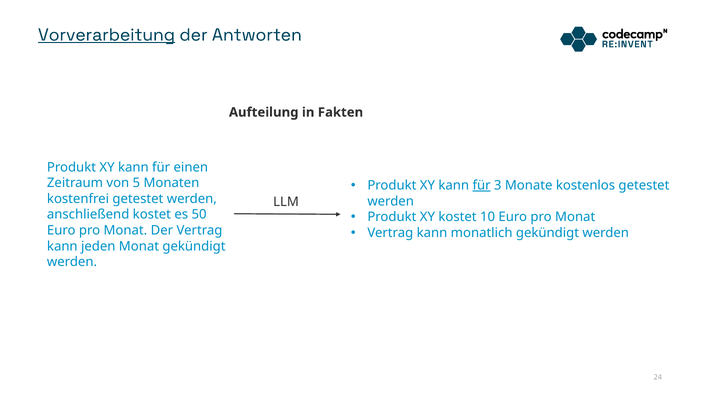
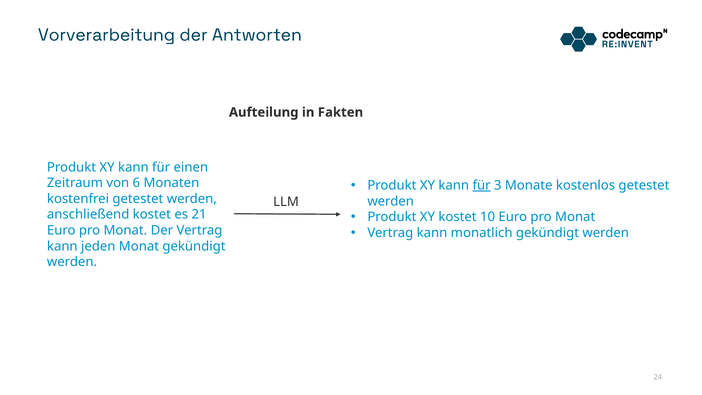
Vorverarbeitung underline: present -> none (106, 35)
5: 5 -> 6 (136, 183)
50: 50 -> 21 (199, 215)
